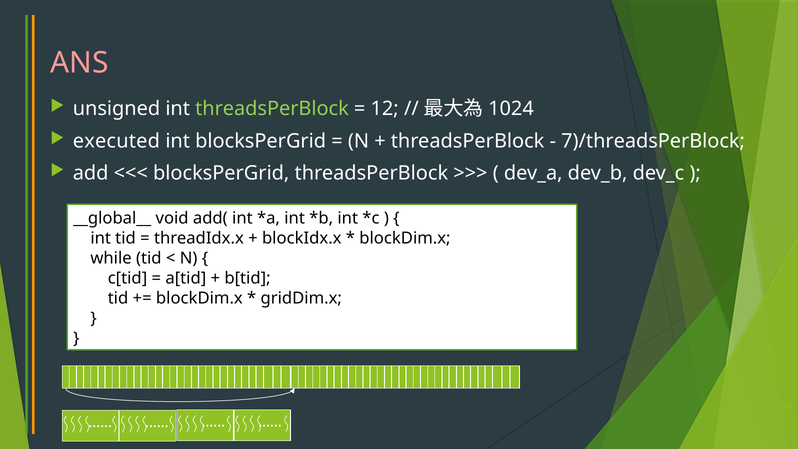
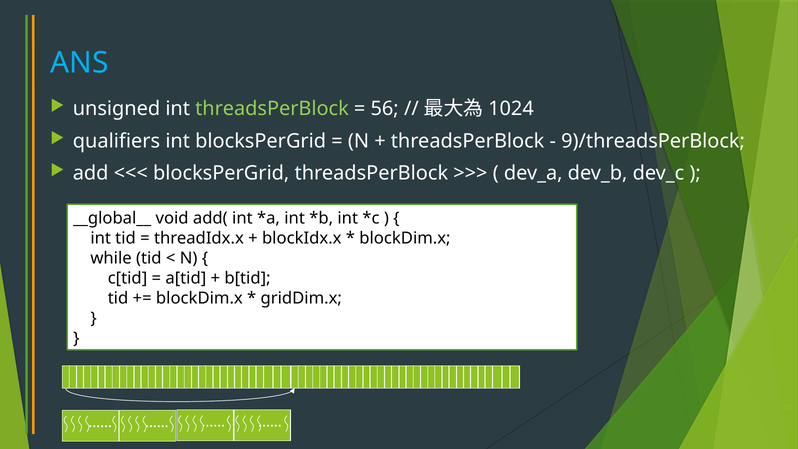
ANS colour: pink -> light blue (79, 63)
12: 12 -> 56 (385, 109)
executed: executed -> qualifiers (116, 141)
7)/threadsPerBlock: 7)/threadsPerBlock -> 9)/threadsPerBlock (653, 141)
